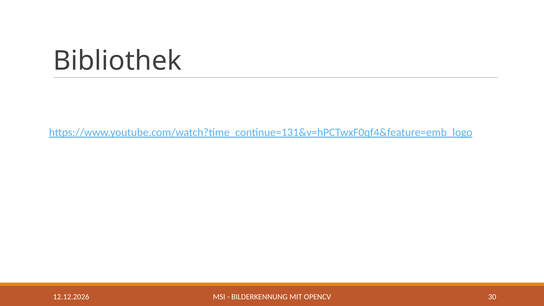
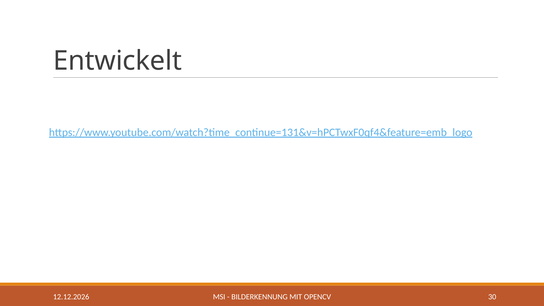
Bibliothek: Bibliothek -> Entwickelt (117, 61)
